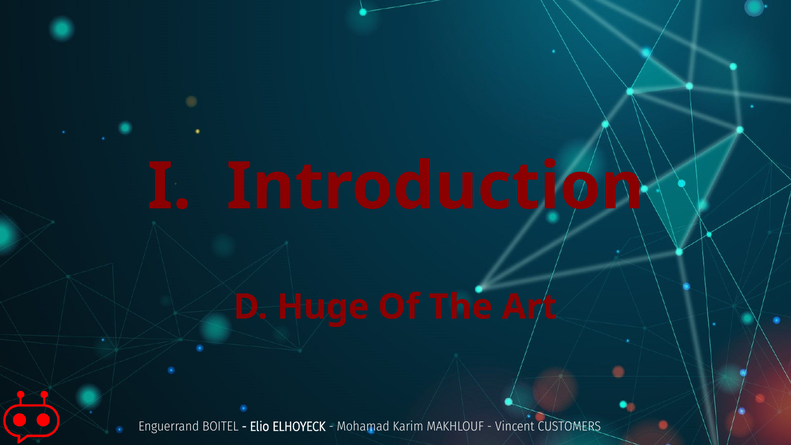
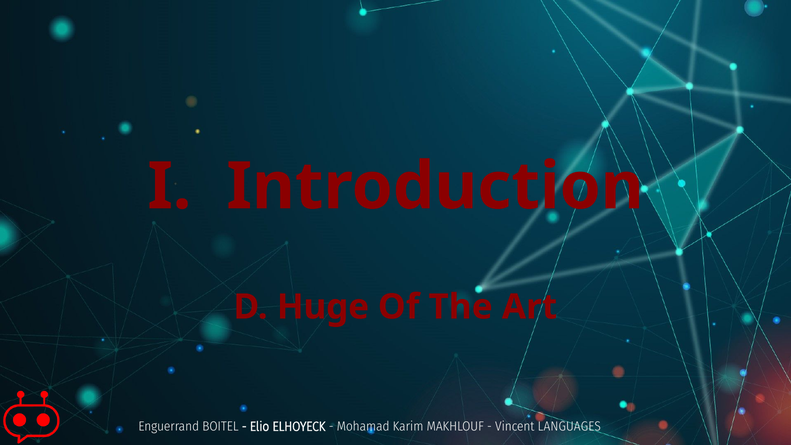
CUSTOMERS: CUSTOMERS -> LANGUAGES (569, 426)
